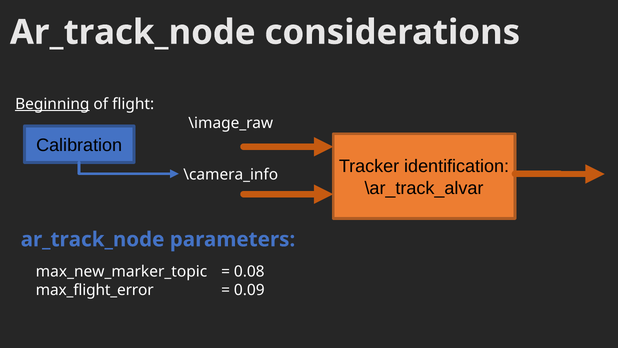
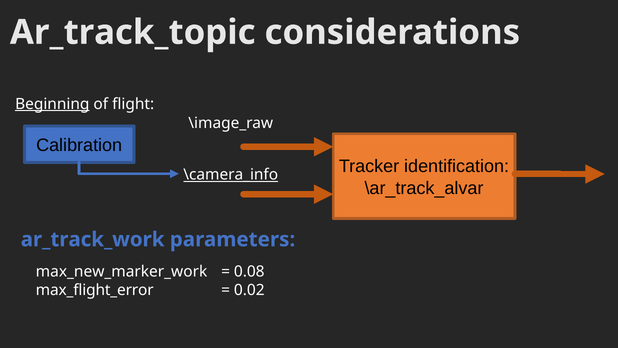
Ar_track_node: Ar_track_node -> Ar_track_topic (133, 32)
\camera_info underline: none -> present (231, 175)
ar_track_node: ar_track_node -> ar_track_work (93, 239)
max_new_marker_topic: max_new_marker_topic -> max_new_marker_work (122, 271)
0.09: 0.09 -> 0.02 (249, 290)
